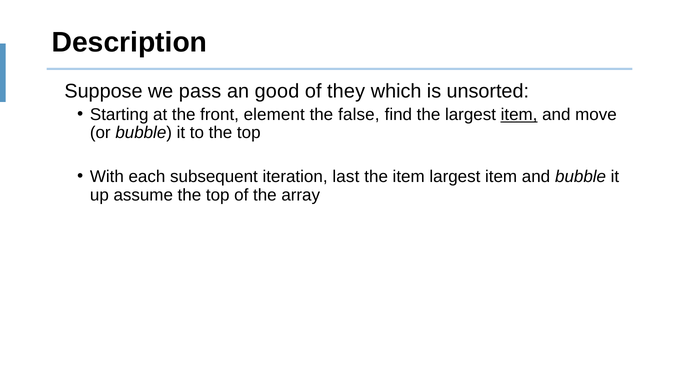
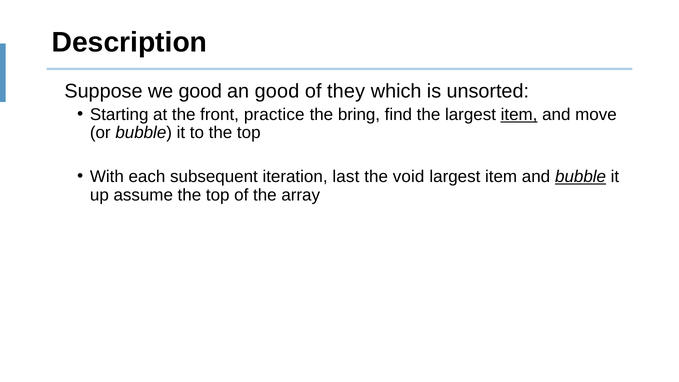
we pass: pass -> good (200, 91)
element: element -> practice (274, 115)
false: false -> bring (359, 115)
the item: item -> void (409, 177)
bubble underline: none -> present (581, 177)
